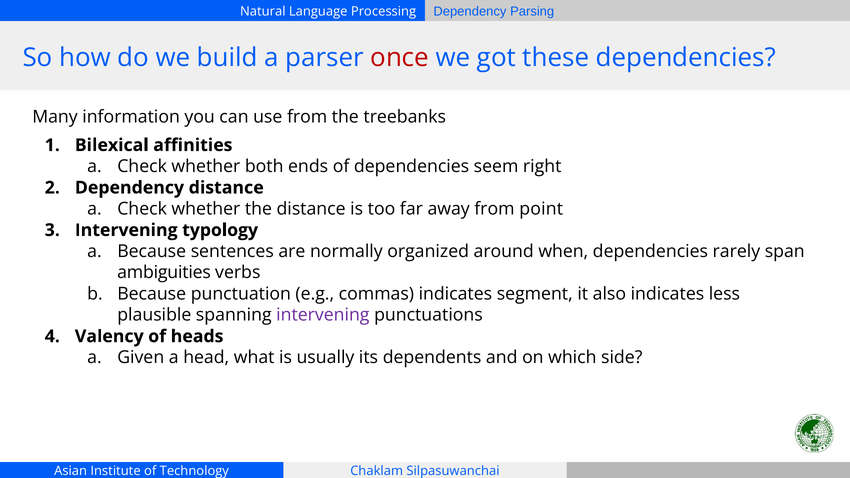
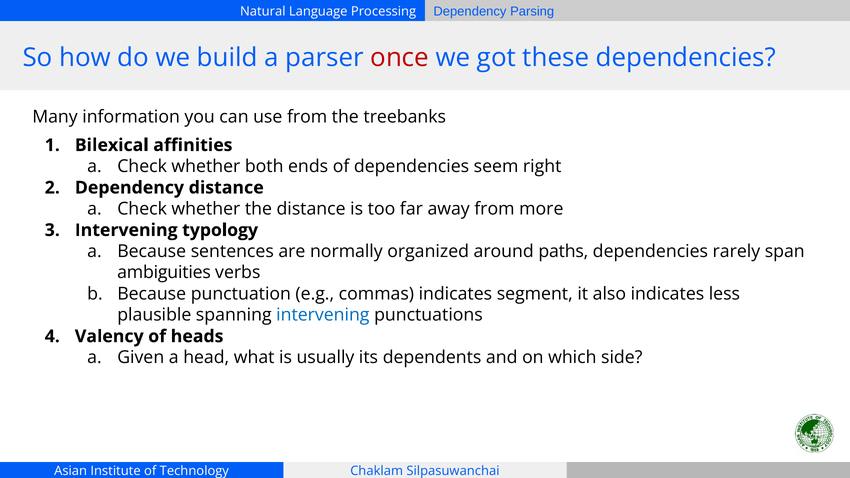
point: point -> more (541, 209)
when: when -> paths (563, 251)
intervening colour: purple -> blue (323, 315)
